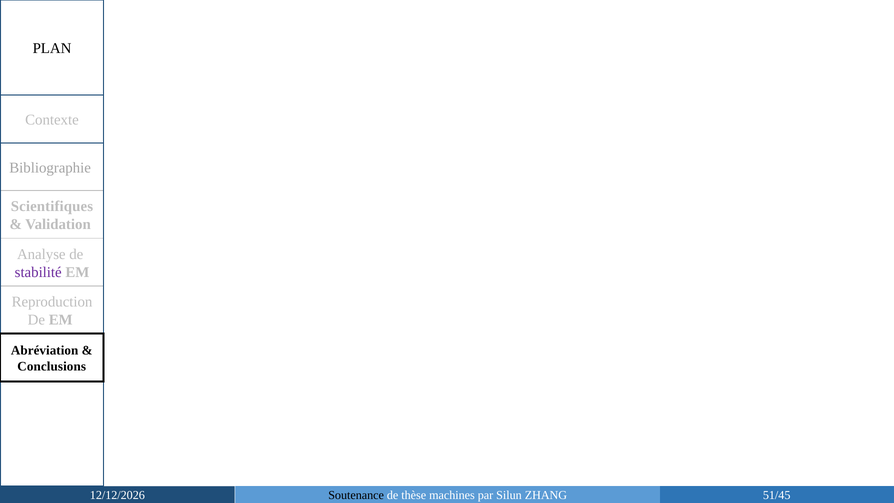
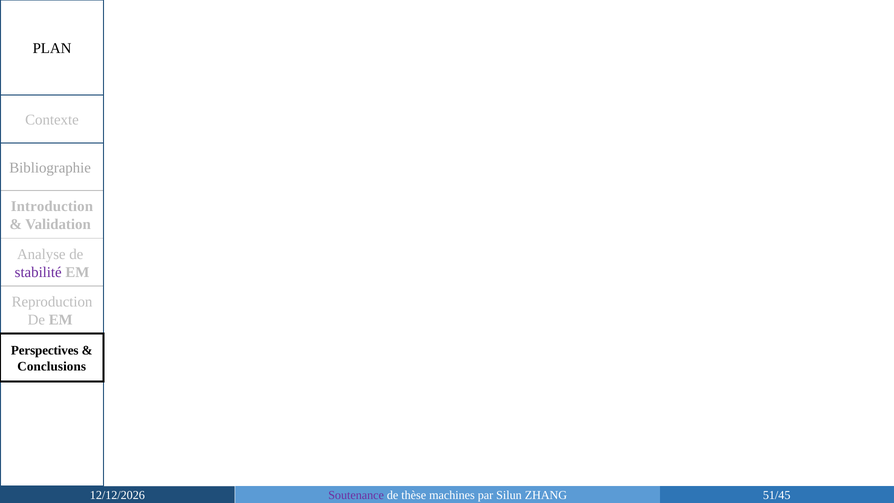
Scientifiques: Scientifiques -> Introduction (52, 206)
Abréviation: Abréviation -> Perspectives (45, 351)
Soutenance colour: black -> purple (356, 495)
